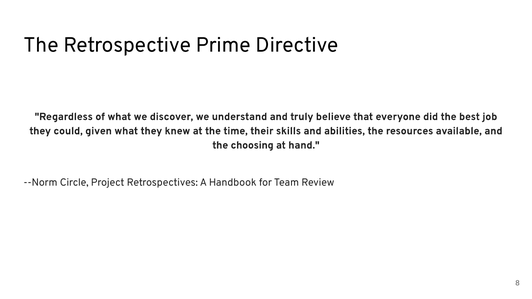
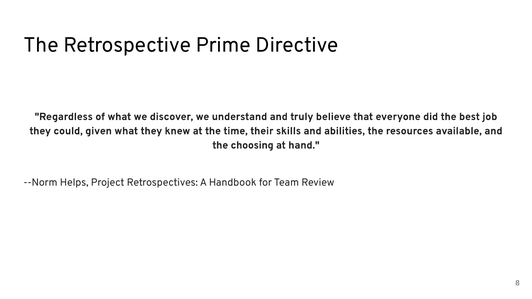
Circle: Circle -> Helps (74, 183)
